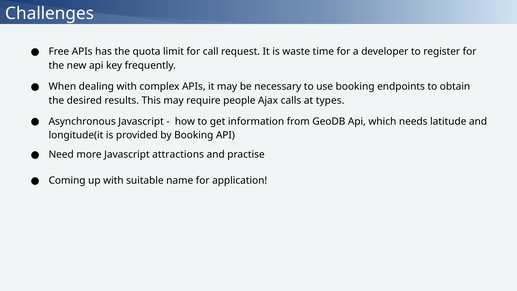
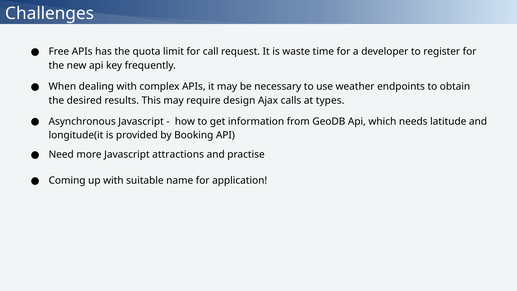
use booking: booking -> weather (355, 86)
people: people -> design (239, 100)
